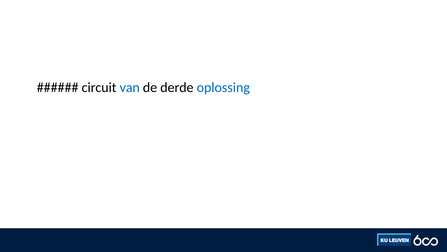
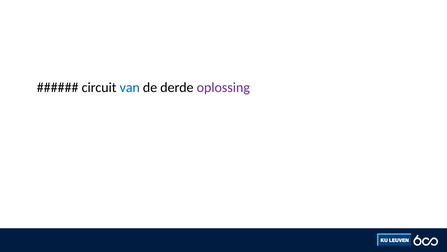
oplossing colour: blue -> purple (223, 87)
